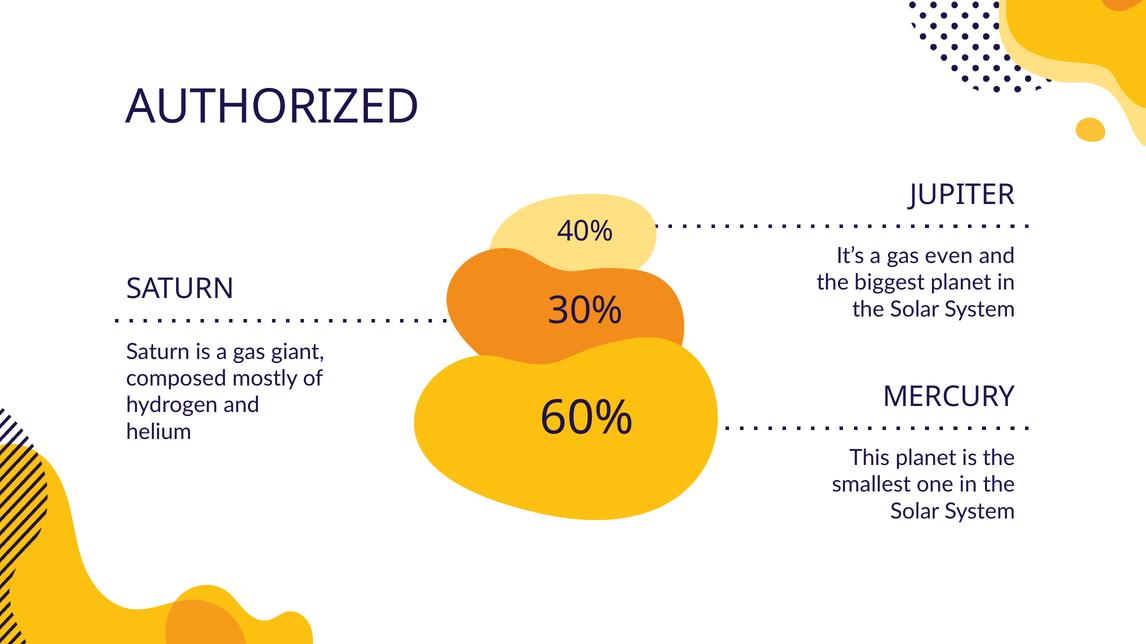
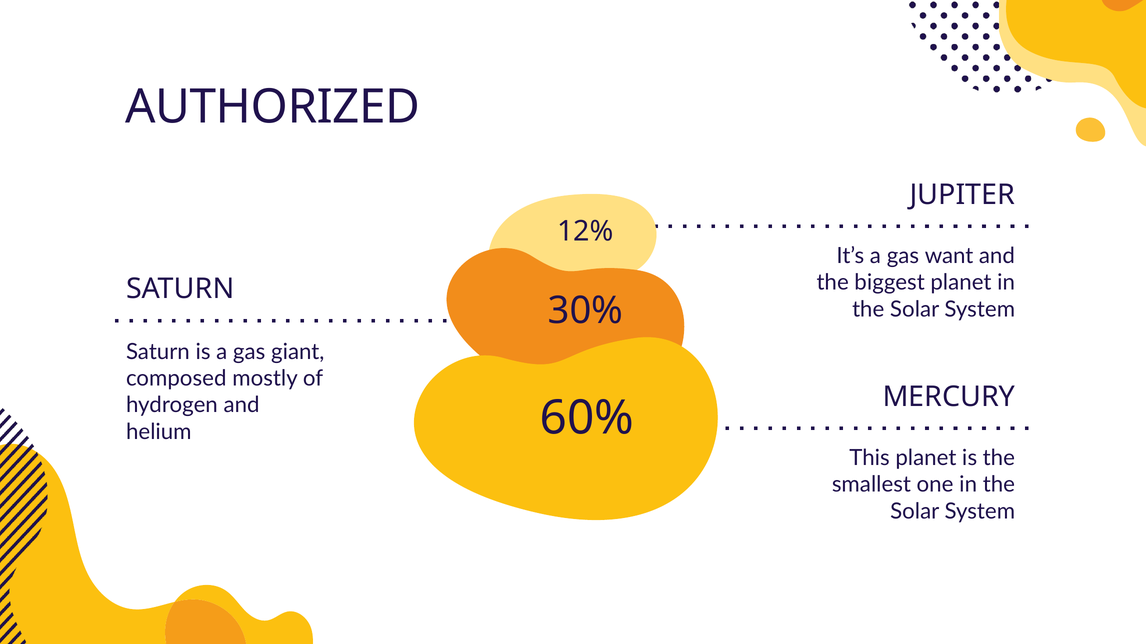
40%: 40% -> 12% (585, 232)
even: even -> want (949, 256)
